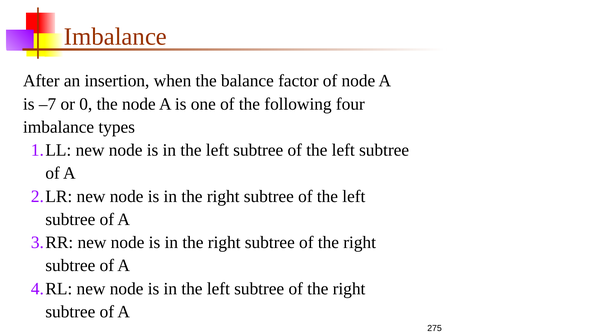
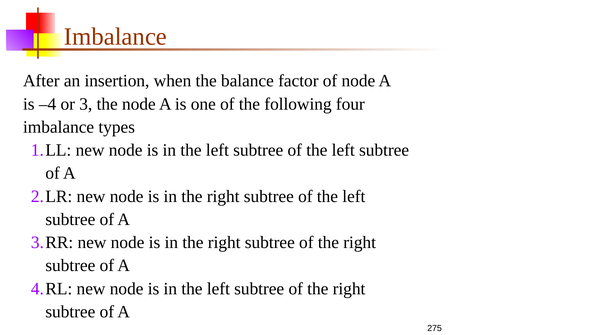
–7: –7 -> –4 (48, 104)
0: 0 -> 3 (86, 104)
